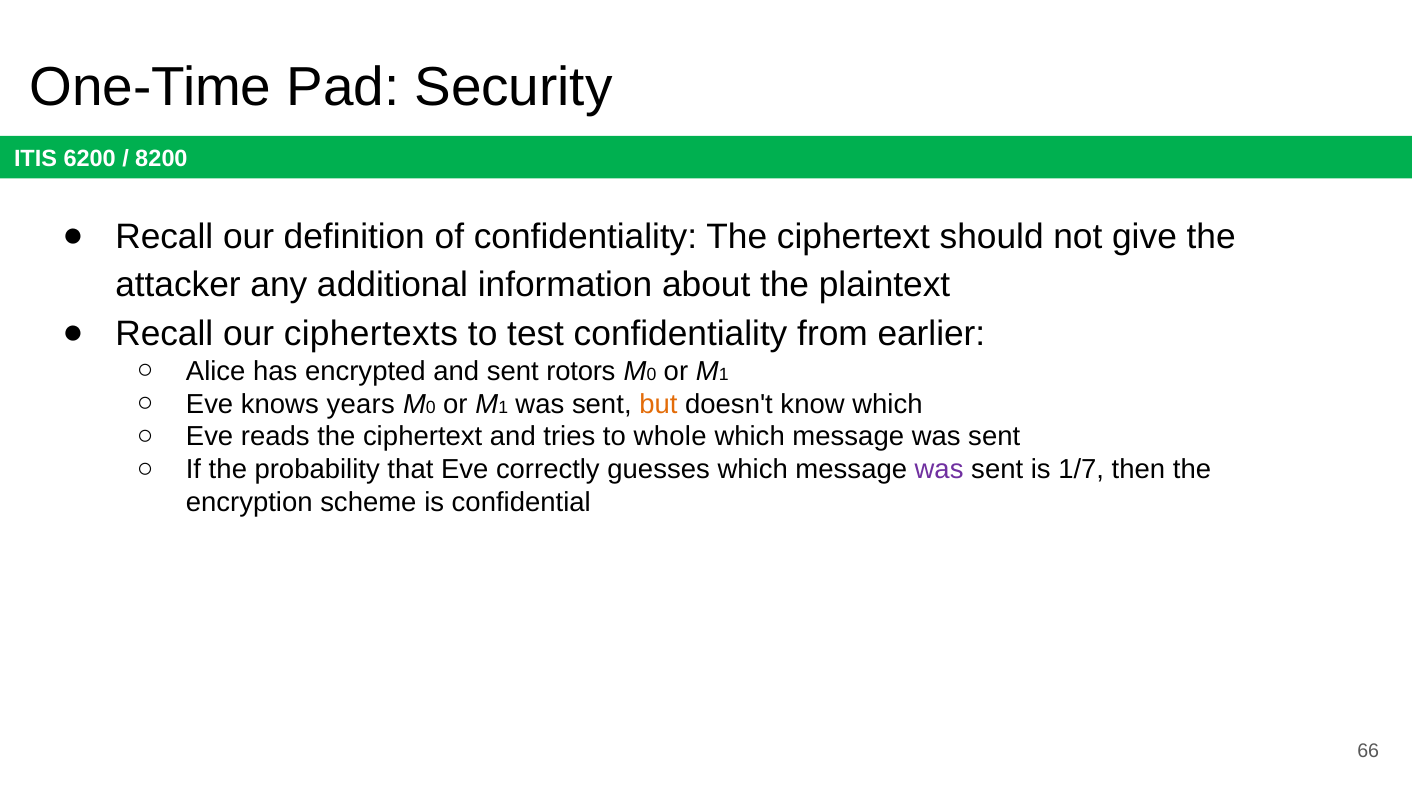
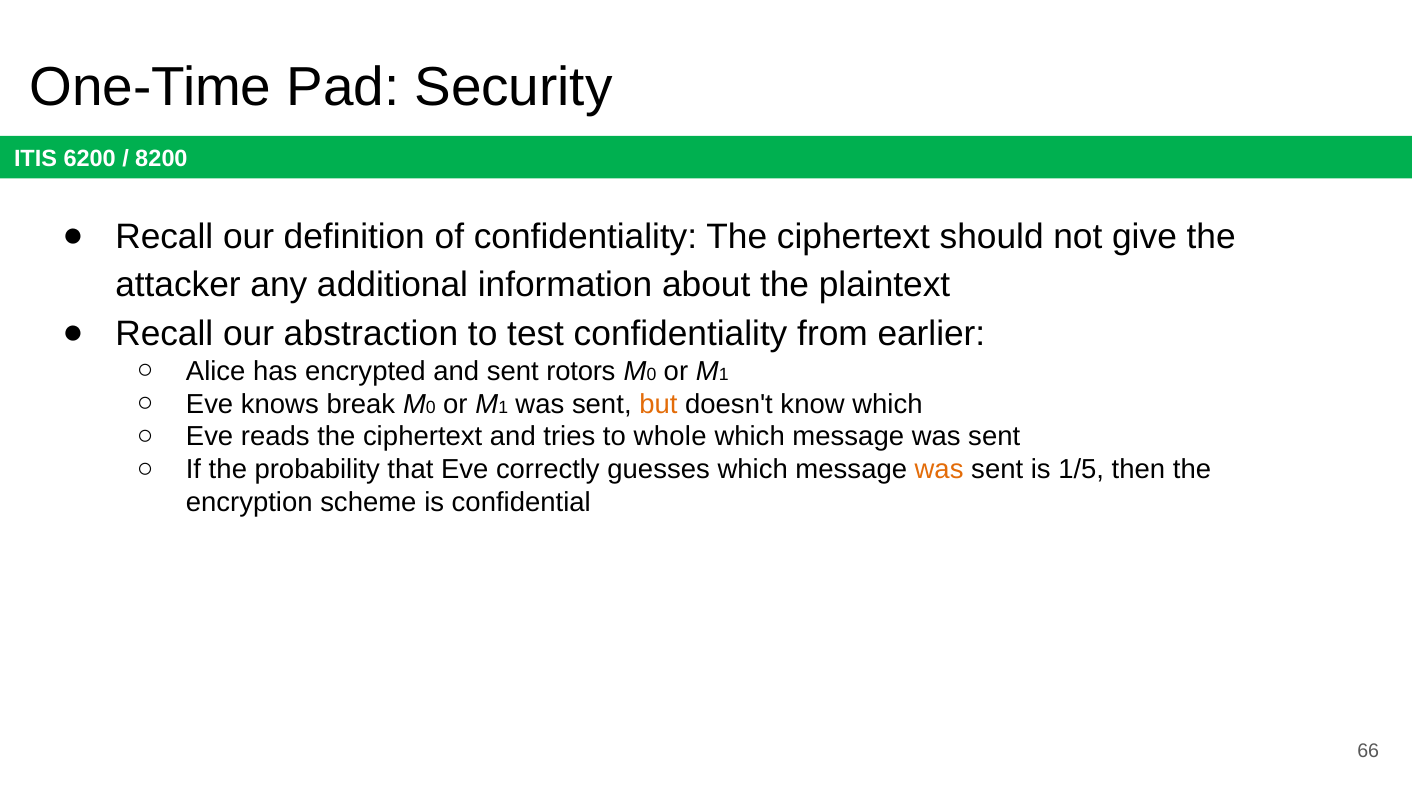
ciphertexts: ciphertexts -> abstraction (371, 334)
years: years -> break (361, 404)
was colour: purple -> orange (939, 470)
1/7: 1/7 -> 1/5 (1081, 470)
